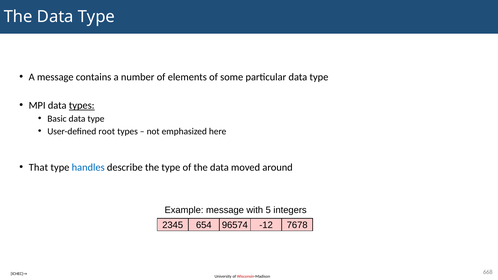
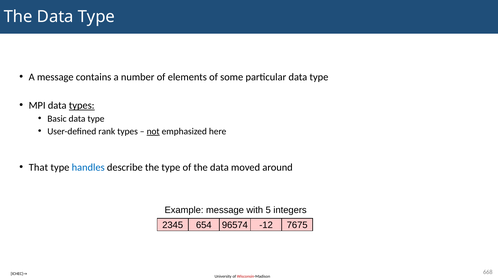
root: root -> rank (107, 131)
not underline: none -> present (153, 131)
7678: 7678 -> 7675 (297, 225)
